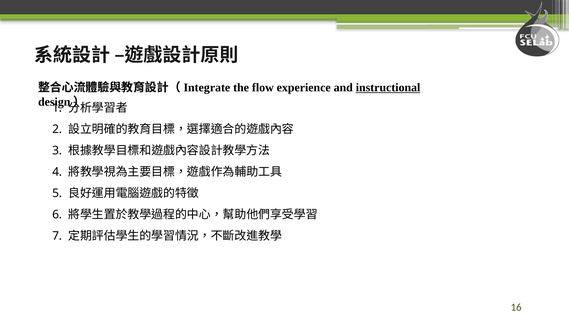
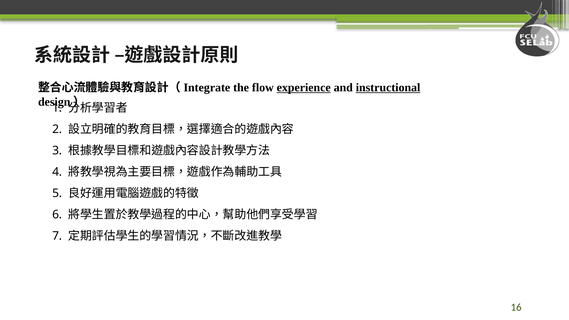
experience underline: none -> present (304, 88)
